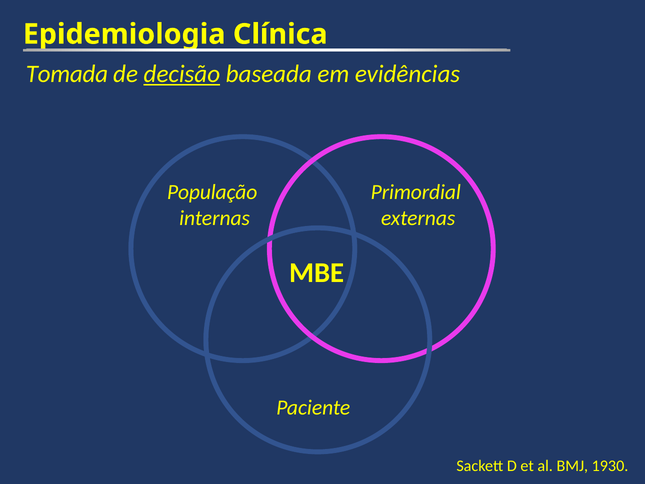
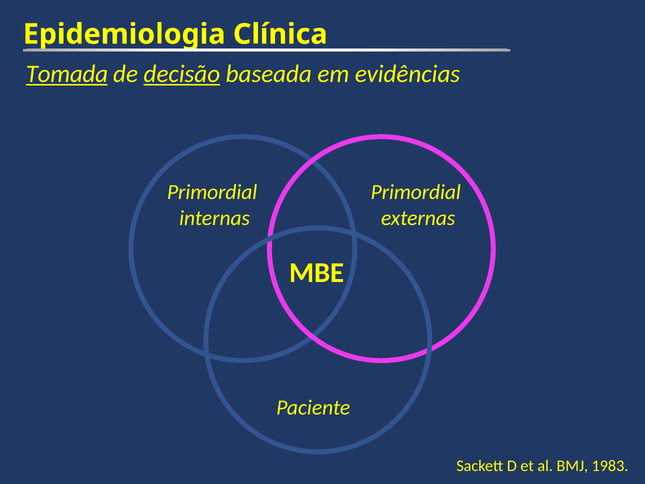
Tomada underline: none -> present (67, 74)
População: População -> Primordial (212, 192)
1930: 1930 -> 1983 (610, 466)
